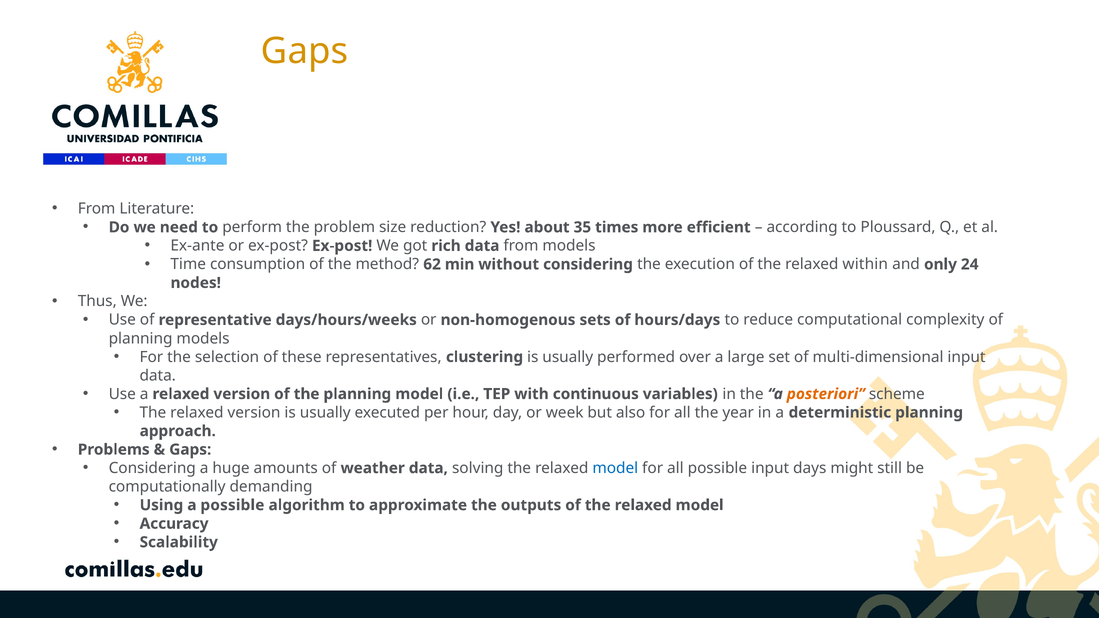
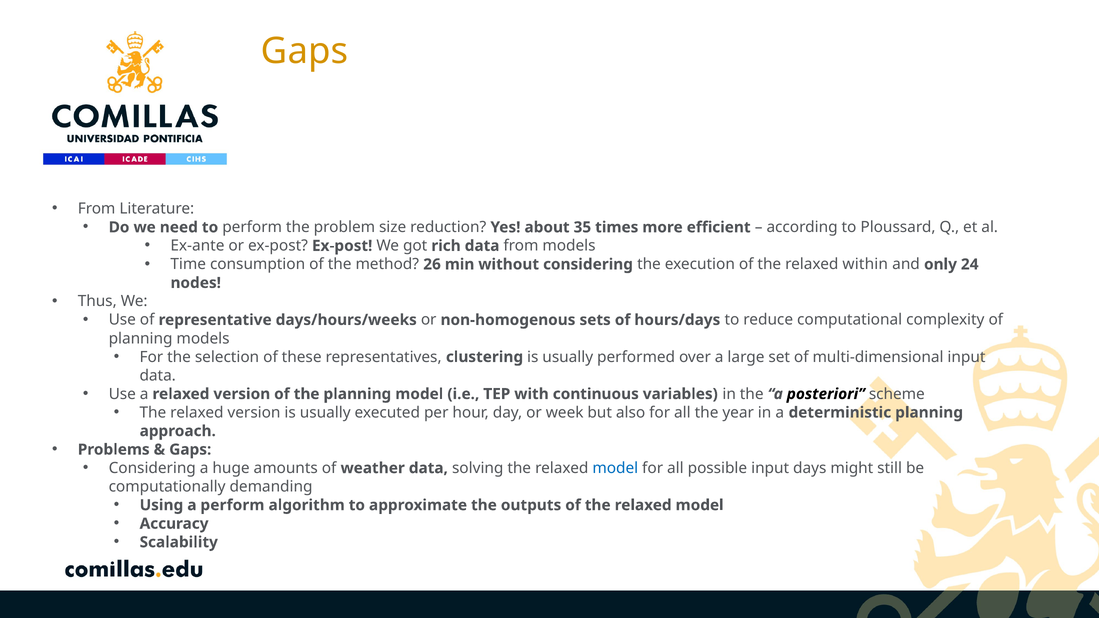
62: 62 -> 26 (432, 264)
posteriori colour: orange -> black (826, 394)
a possible: possible -> perform (232, 505)
